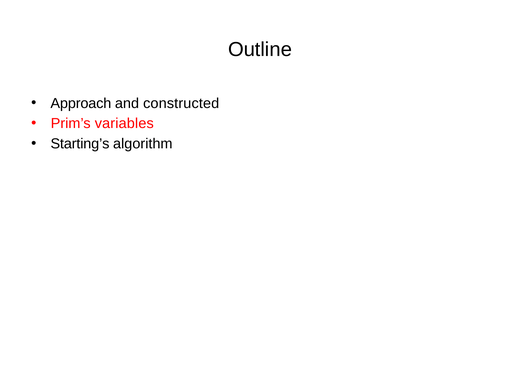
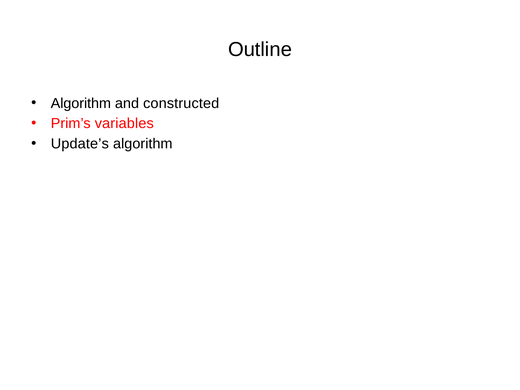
Approach: Approach -> Algorithm (81, 103)
Starting’s: Starting’s -> Update’s (80, 144)
